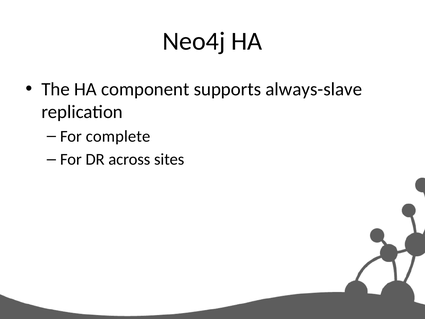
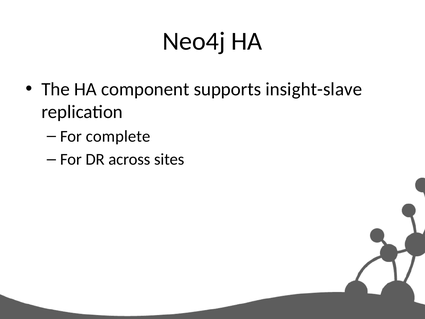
always-slave: always-slave -> insight-slave (314, 89)
